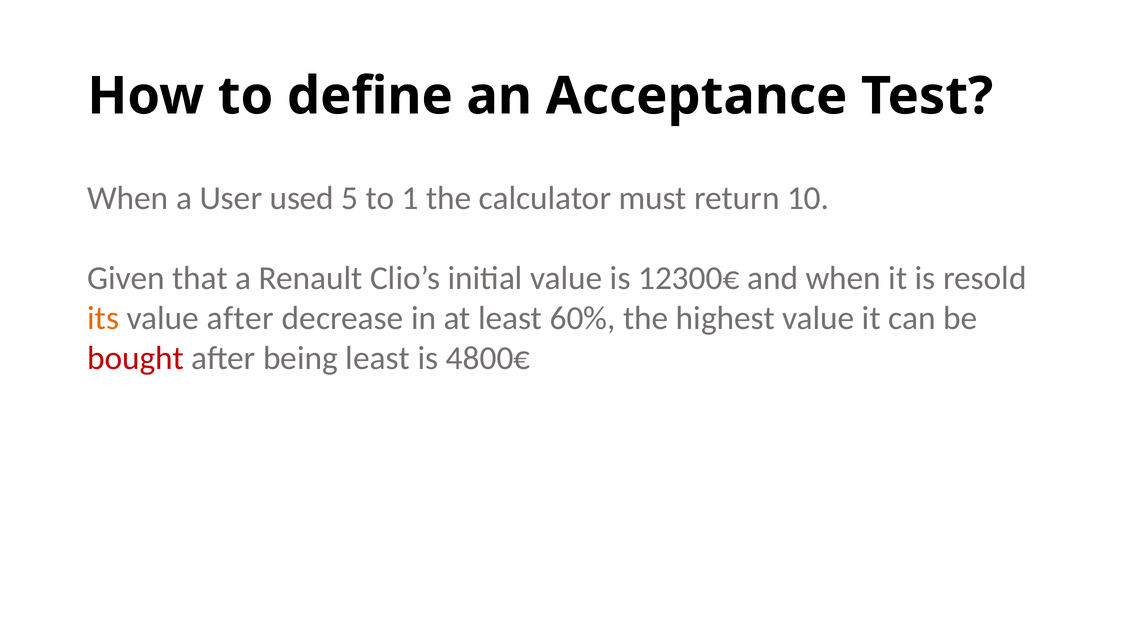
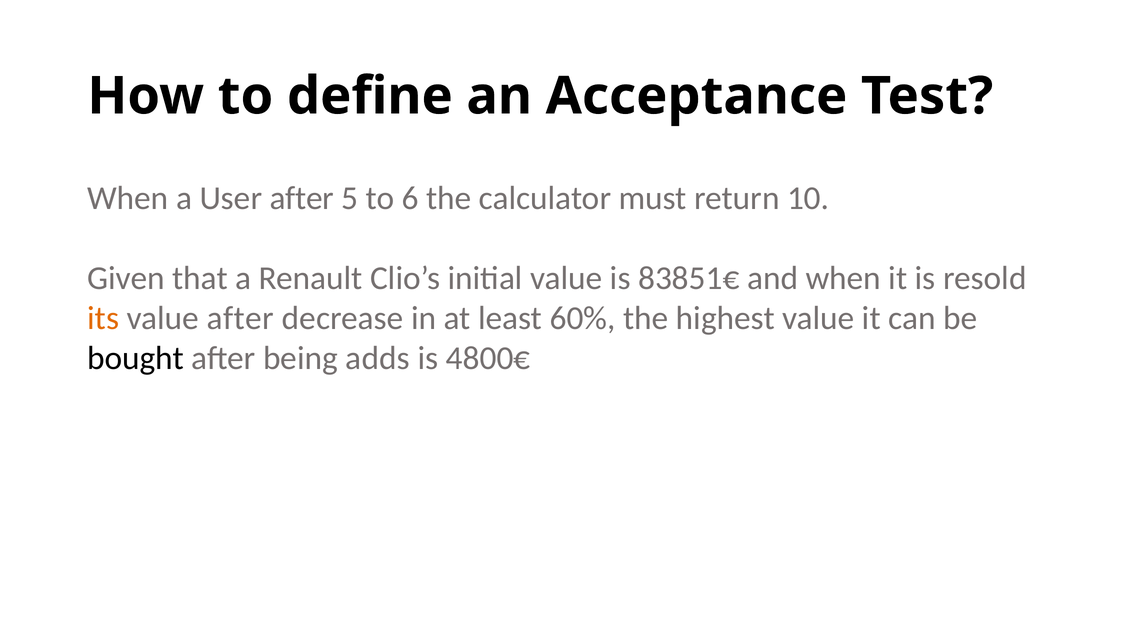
User used: used -> after (302, 198)
1: 1 -> 6 (410, 198)
12300€: 12300€ -> 83851€ (689, 278)
bought colour: red -> black (136, 359)
being least: least -> adds (378, 359)
